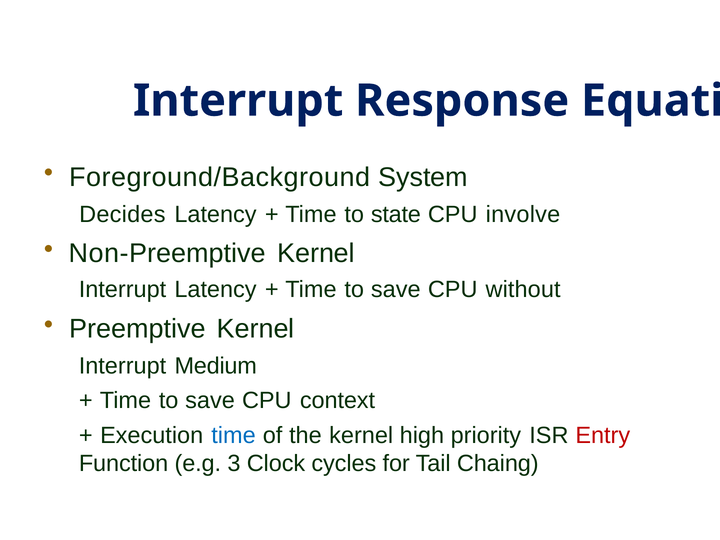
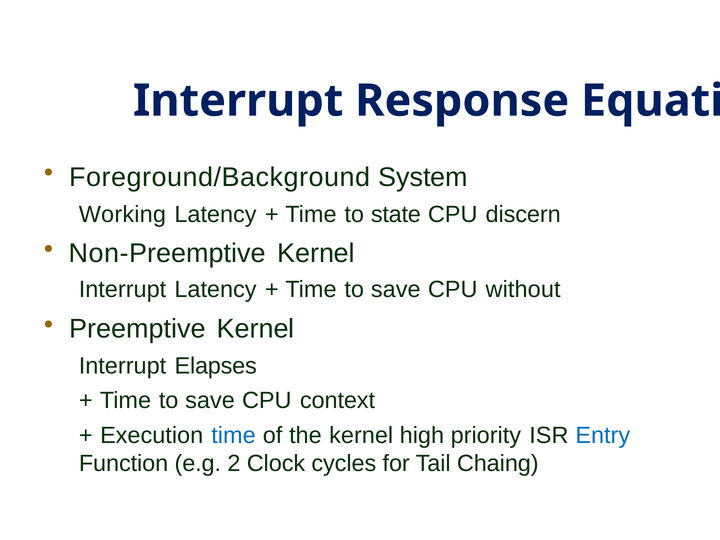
Decides: Decides -> Working (122, 215)
involve: involve -> discern (523, 215)
Medium: Medium -> Elapses (216, 366)
Entry colour: red -> blue (603, 435)
3: 3 -> 2 (234, 464)
